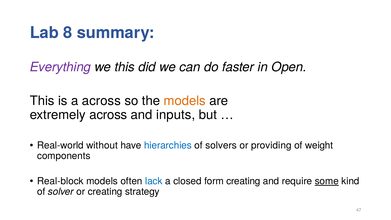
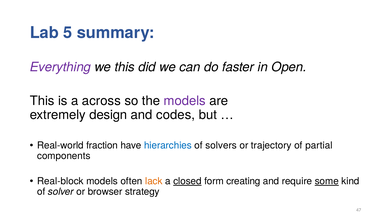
8: 8 -> 5 (68, 33)
models colour: orange -> purple (185, 101)
extremely across: across -> design (108, 115)
inputs: inputs -> codes (176, 115)
without: without -> fraction (102, 145)
providing: providing -> trajectory (271, 145)
weight: weight -> partial (319, 145)
lack colour: blue -> orange (154, 181)
closed underline: none -> present (187, 181)
or creating: creating -> browser (105, 192)
